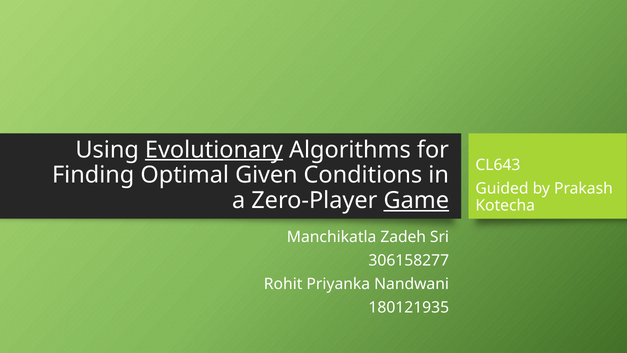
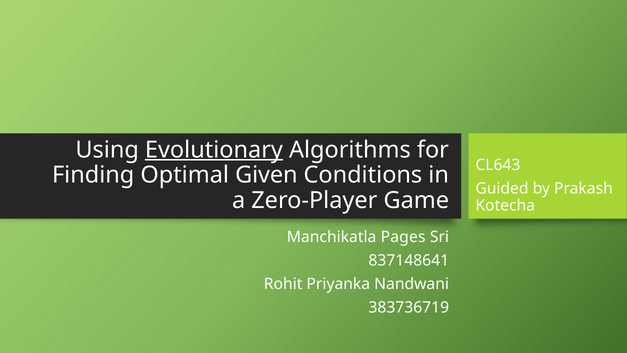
Game underline: present -> none (416, 200)
Zadeh: Zadeh -> Pages (403, 237)
306158277: 306158277 -> 837148641 (409, 260)
180121935: 180121935 -> 383736719 (409, 307)
